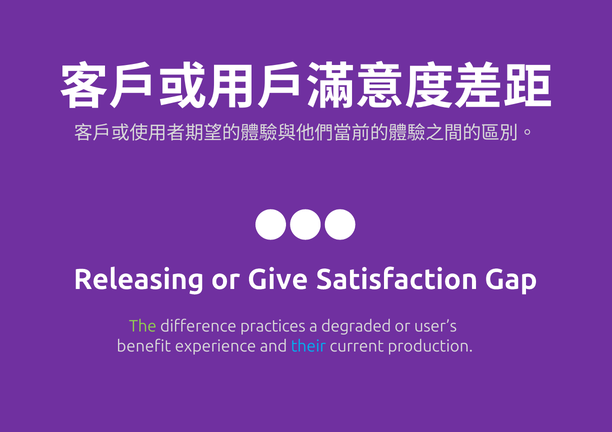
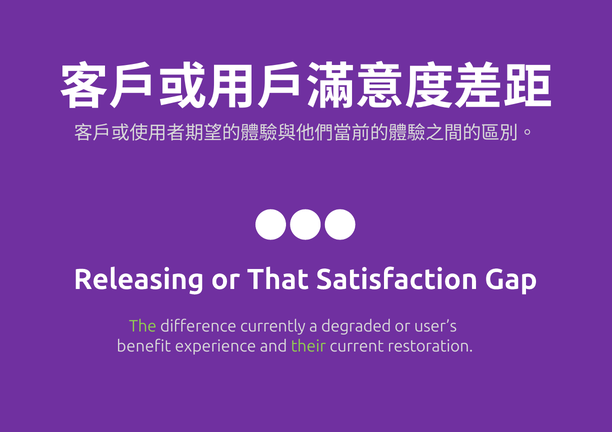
Give: Give -> That (278, 279)
practices: practices -> currently (273, 326)
their colour: light blue -> light green (308, 346)
production: production -> restoration (430, 346)
